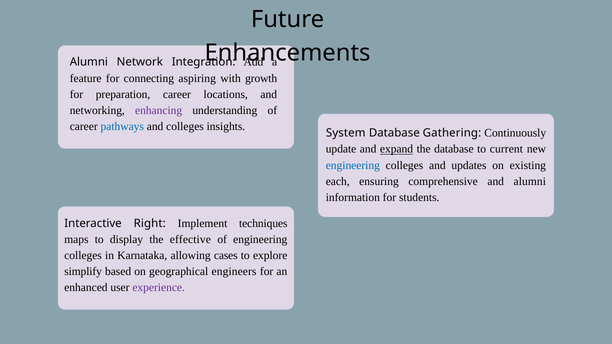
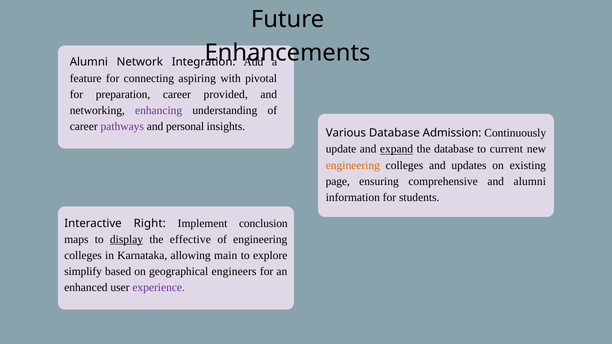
growth: growth -> pivotal (261, 78)
locations: locations -> provided (226, 94)
pathways colour: blue -> purple (122, 126)
and colleges: colleges -> personal (185, 126)
System: System -> Various (346, 133)
Gathering: Gathering -> Admission (452, 133)
engineering colour: blue -> orange (353, 165)
each: each -> page (338, 181)
techniques: techniques -> conclusion (263, 224)
display underline: none -> present (127, 240)
cases: cases -> main (226, 256)
